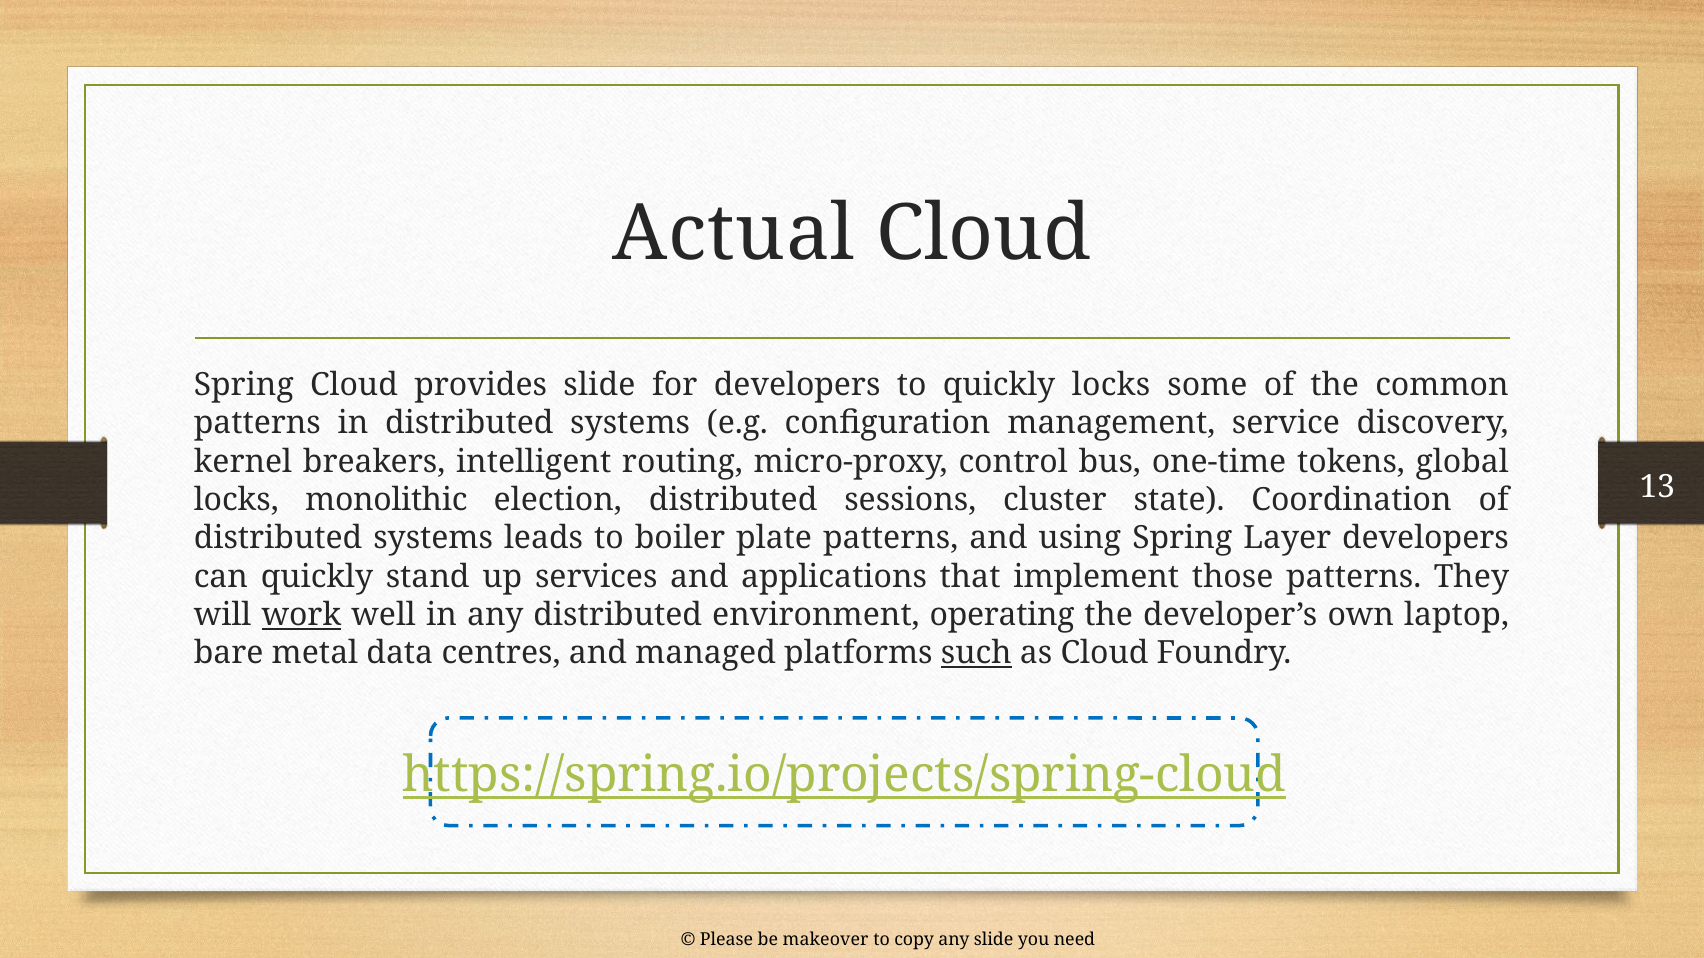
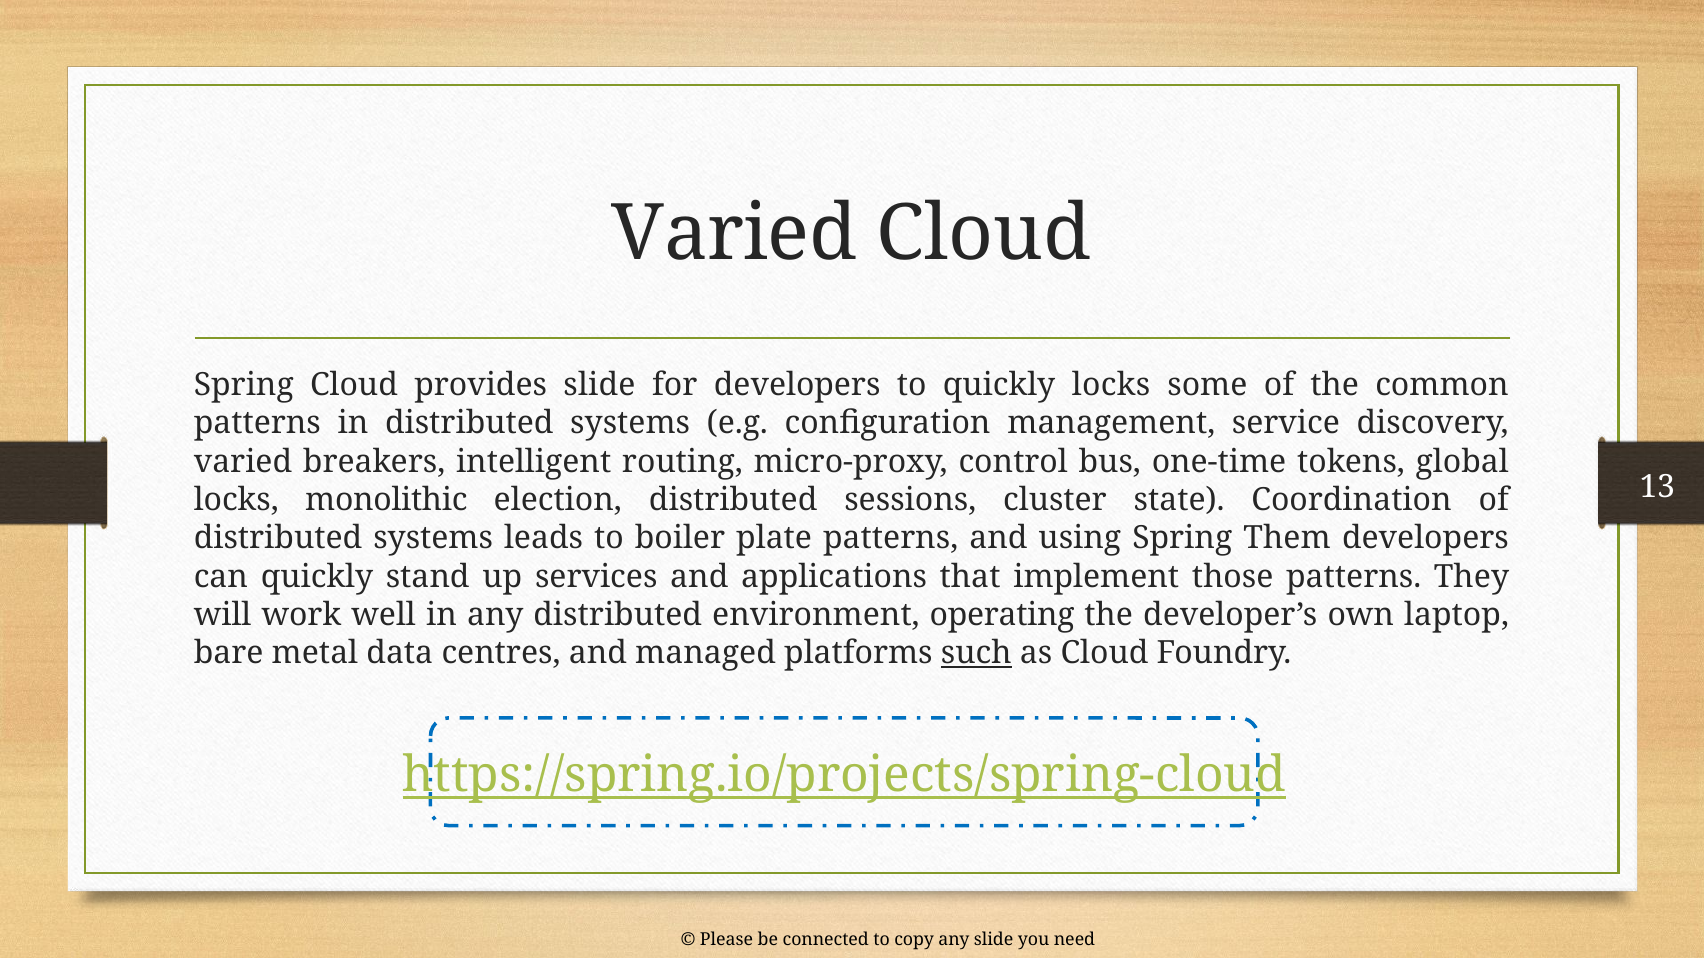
Actual: Actual -> Varied (734, 234)
kernel: kernel -> varied (243, 462)
Layer: Layer -> Them (1287, 539)
work underline: present -> none (301, 615)
makeover: makeover -> connected (826, 940)
